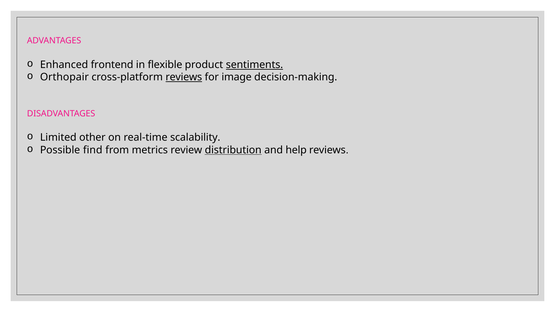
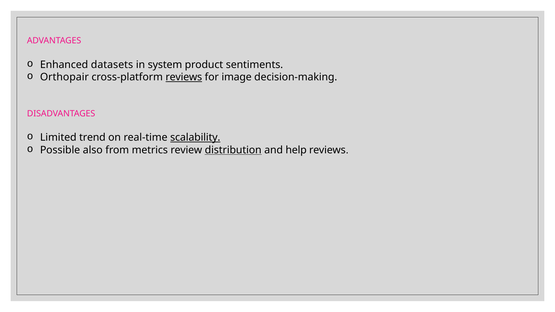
frontend: frontend -> datasets (112, 65)
flexible: flexible -> system (165, 65)
sentiments underline: present -> none (254, 65)
other: other -> trend (92, 138)
scalability underline: none -> present (195, 138)
find: find -> also (93, 150)
